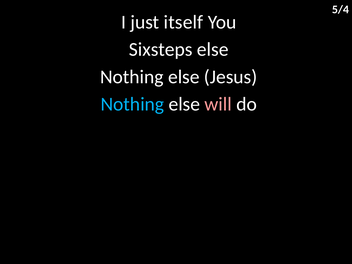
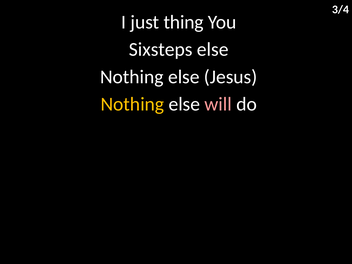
5/4: 5/4 -> 3/4 (340, 10)
itself: itself -> thing (184, 22)
Nothing colour: light blue -> yellow (132, 104)
